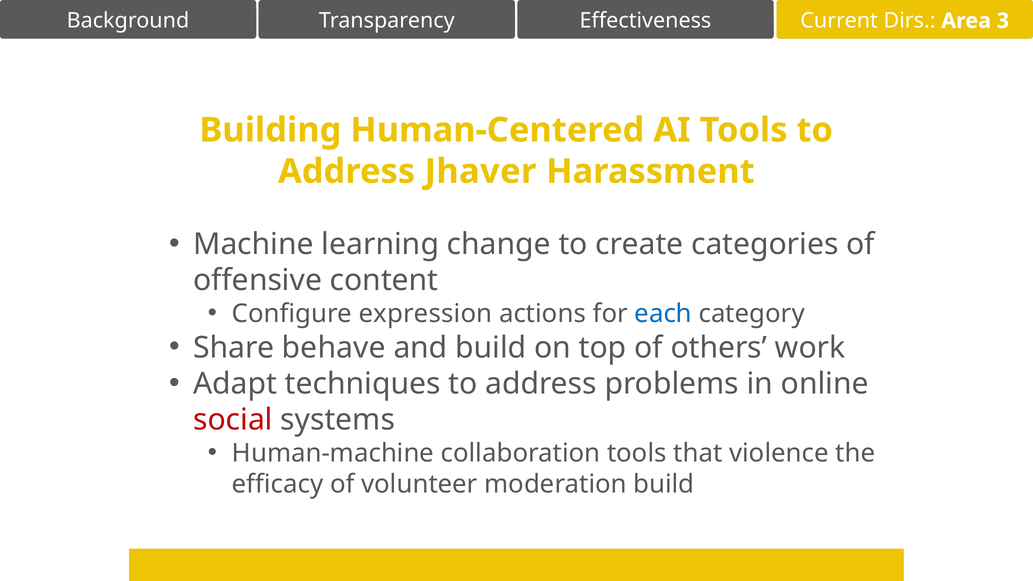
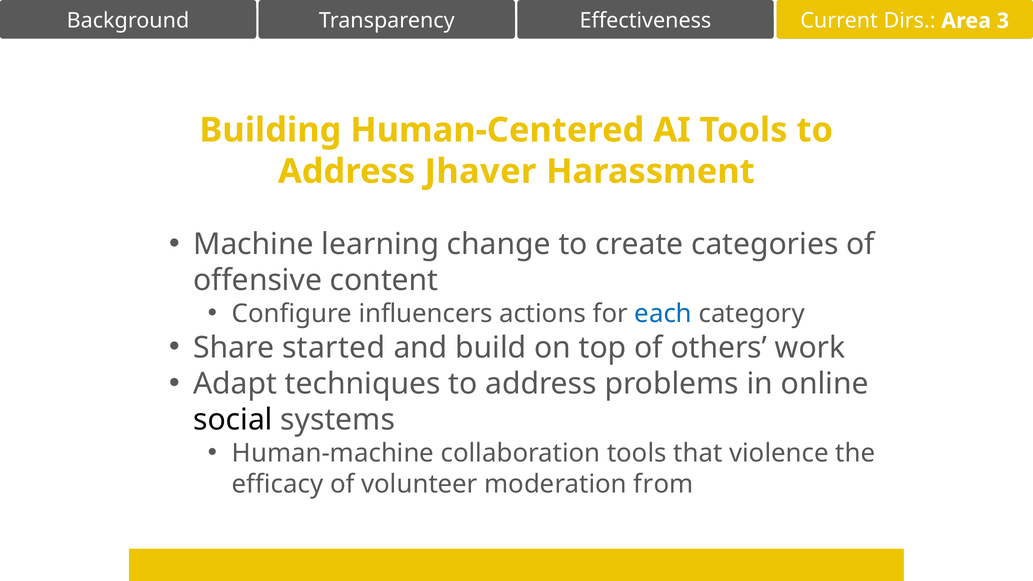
expression: expression -> influencers (426, 314)
behave: behave -> started (334, 348)
social colour: red -> black (233, 420)
moderation build: build -> from (663, 484)
